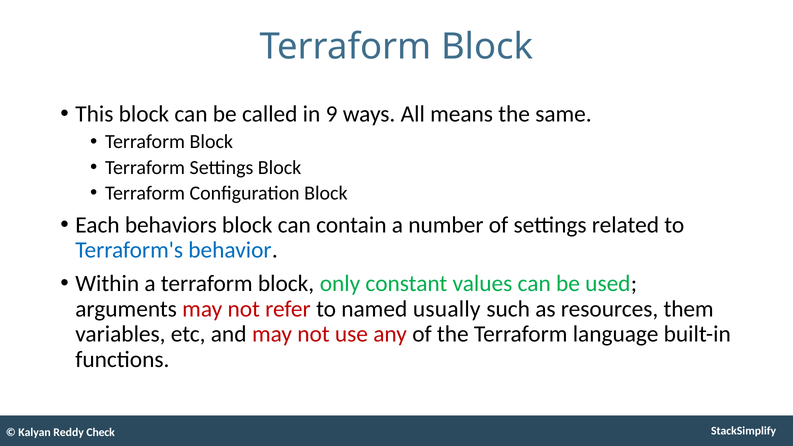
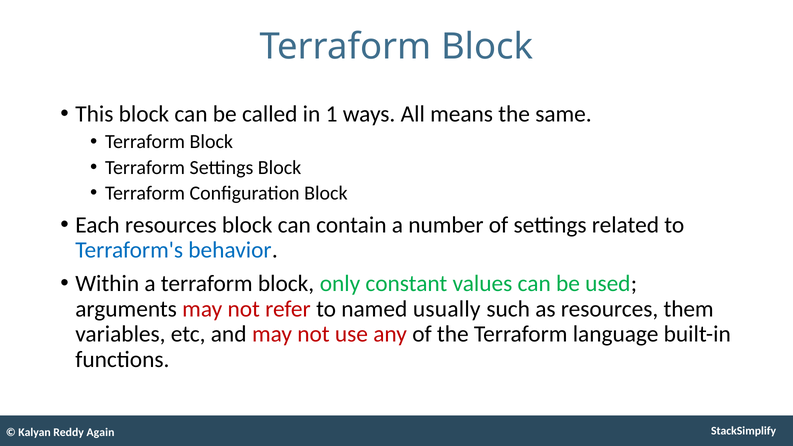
9: 9 -> 1 (332, 114)
Each behaviors: behaviors -> resources (171, 225)
Check: Check -> Again (101, 432)
